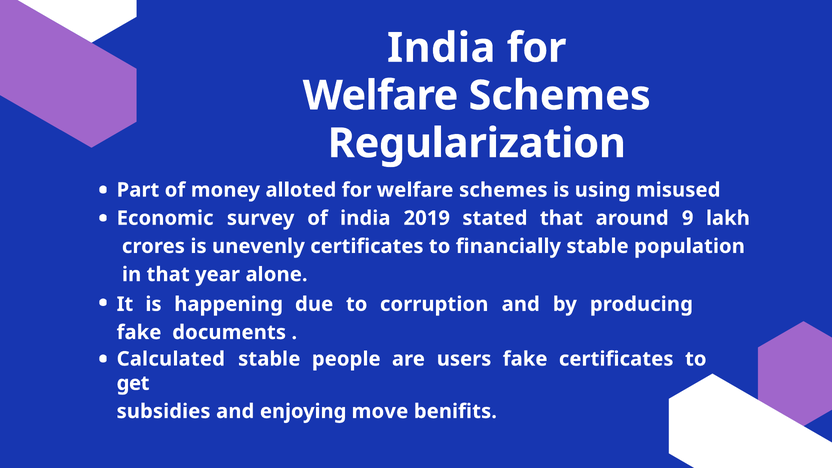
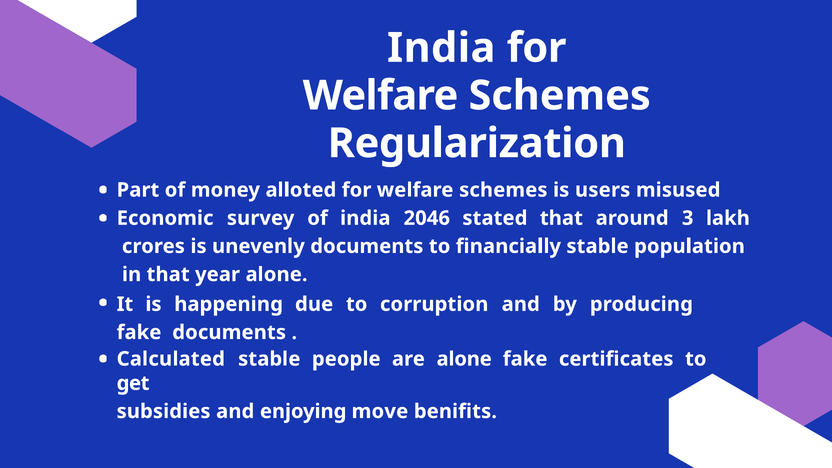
using: using -> users (603, 190)
2019: 2019 -> 2046 (427, 218)
9: 9 -> 3 (688, 218)
unevenly certificates: certificates -> documents (367, 246)
are users: users -> alone (464, 359)
